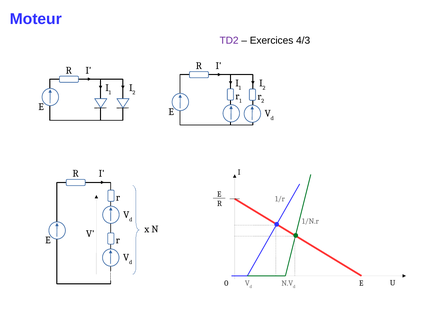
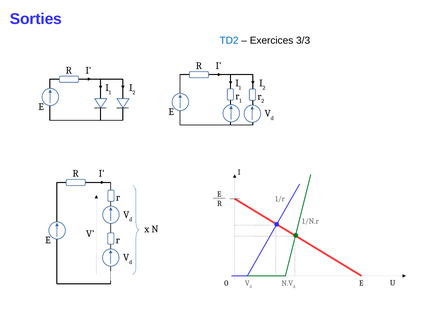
Moteur: Moteur -> Sorties (36, 19)
TD2 colour: purple -> blue (229, 40)
4/3: 4/3 -> 3/3 (303, 40)
